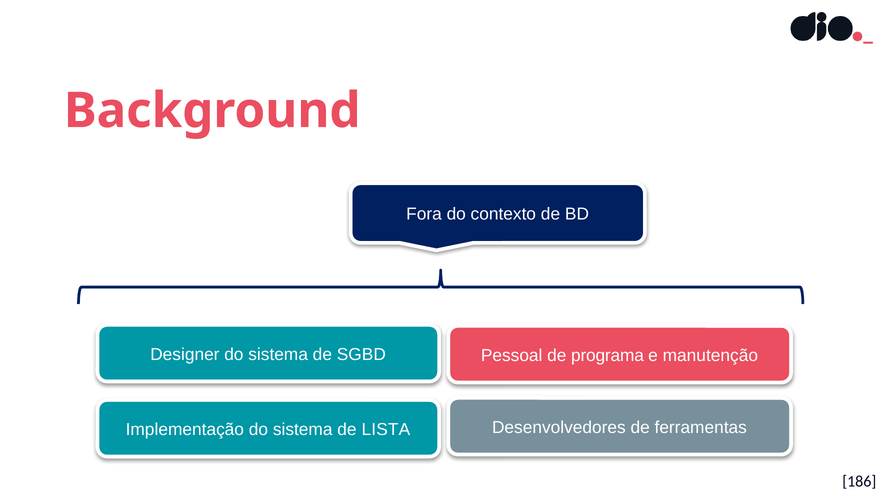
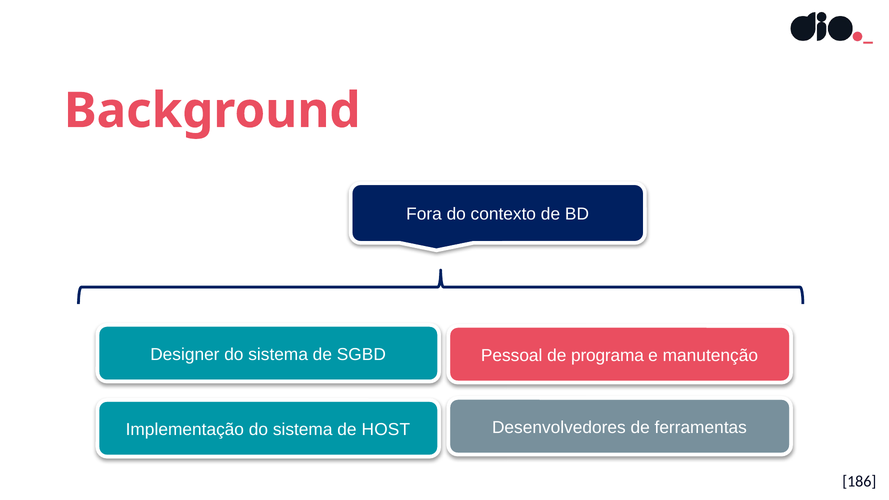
LISTA: LISTA -> HOST (386, 430)
